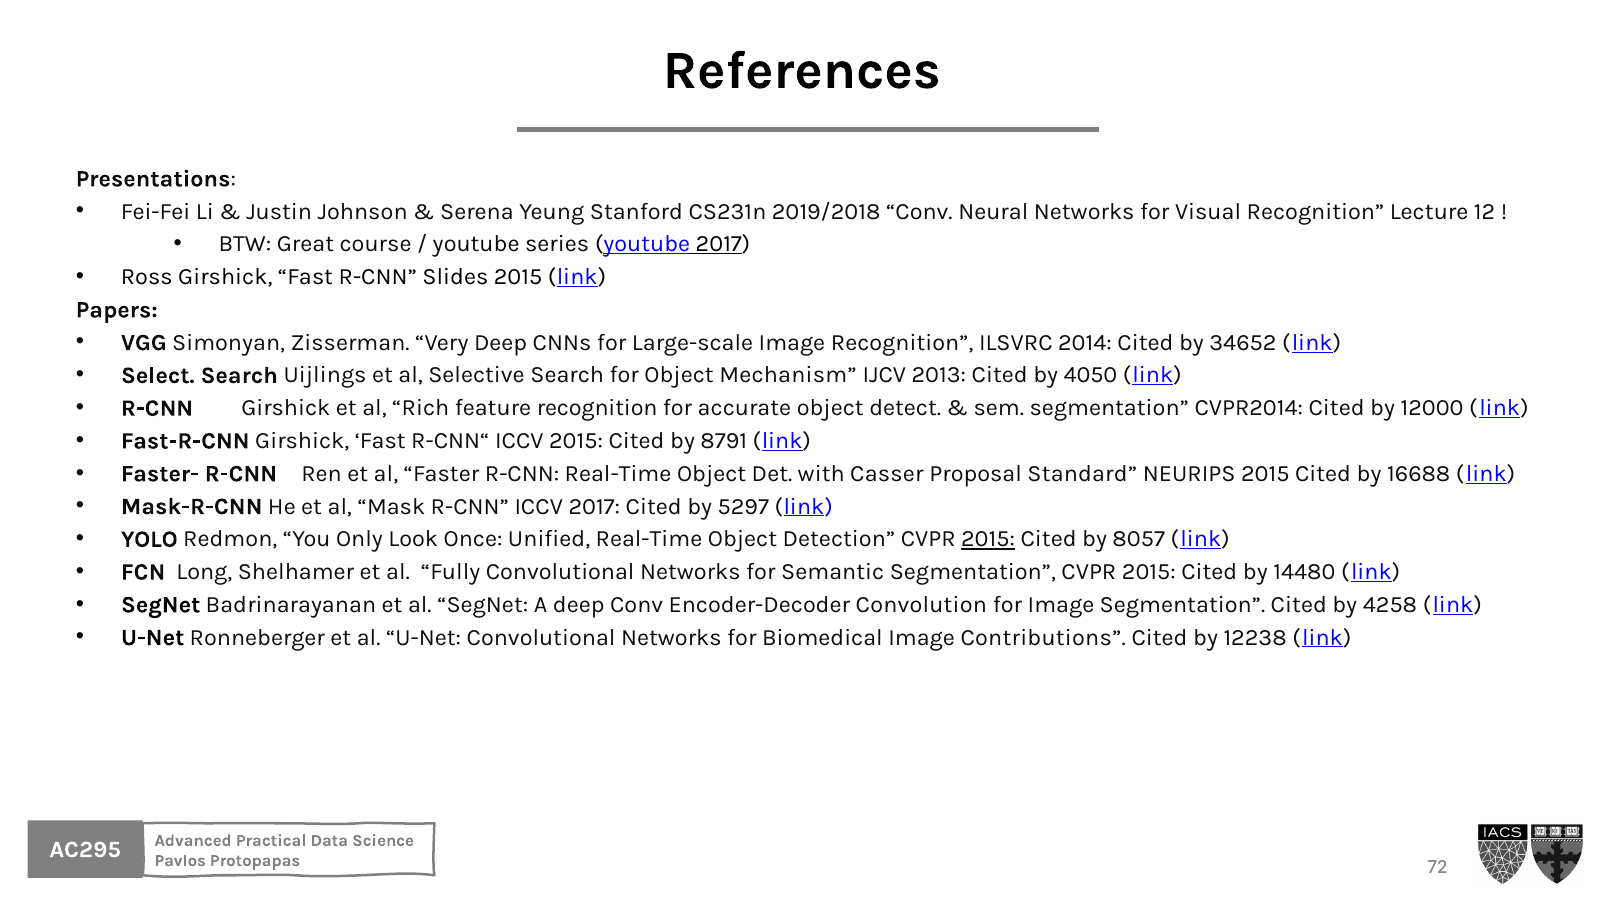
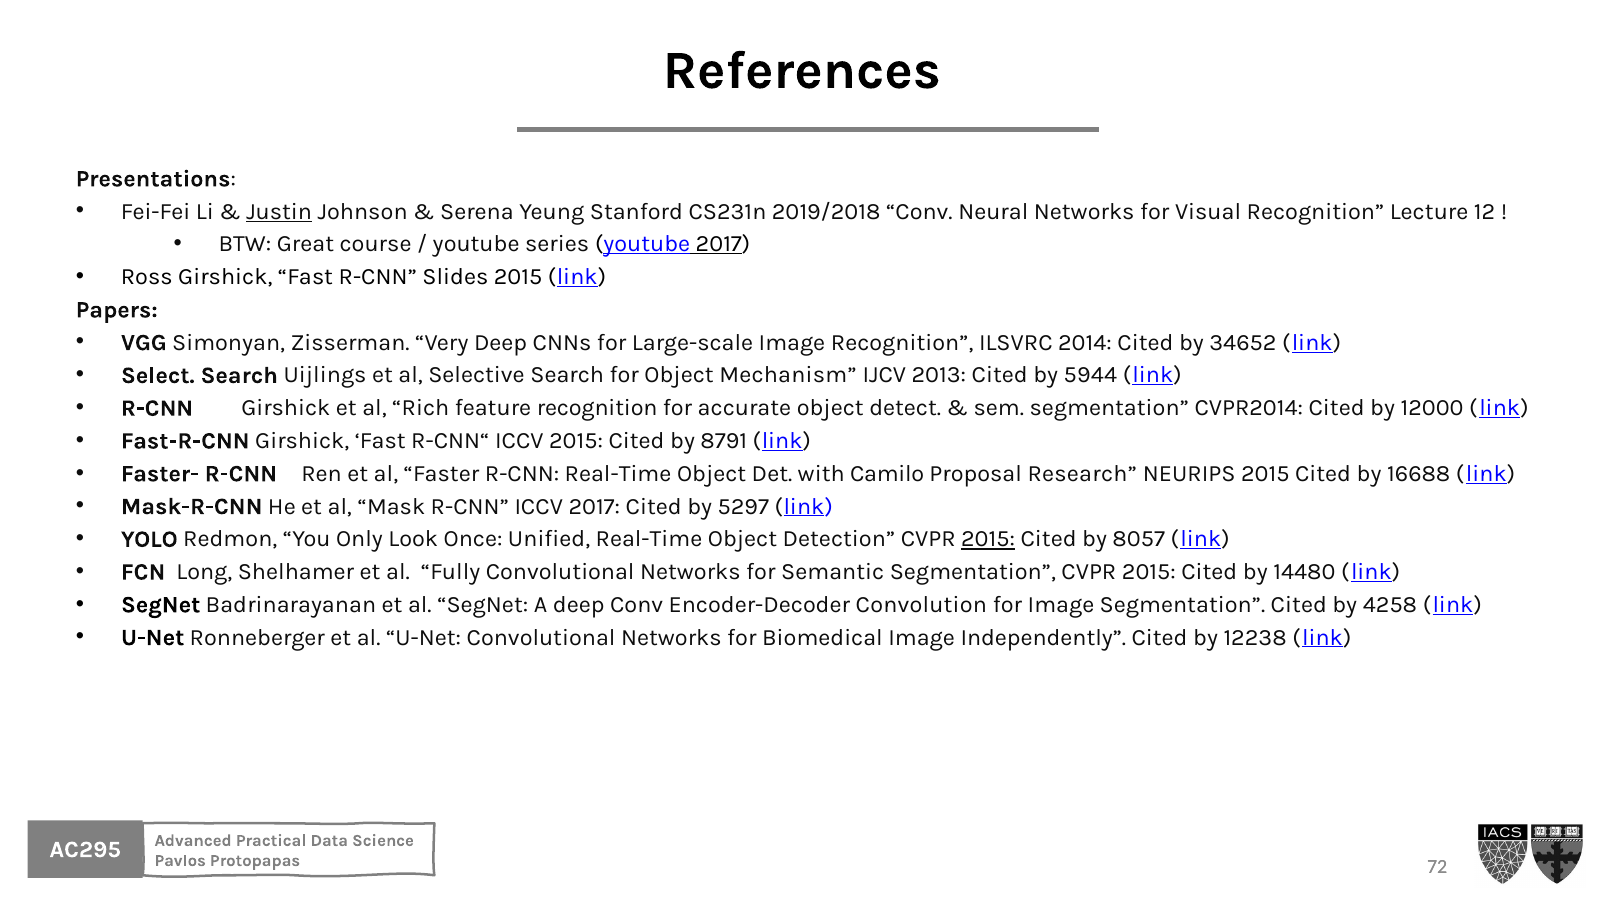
Justin underline: none -> present (279, 211)
4050: 4050 -> 5944 (1090, 375)
Casser: Casser -> Camilo (887, 474)
Standard: Standard -> Research (1082, 474)
Contributions: Contributions -> Independently (1043, 638)
